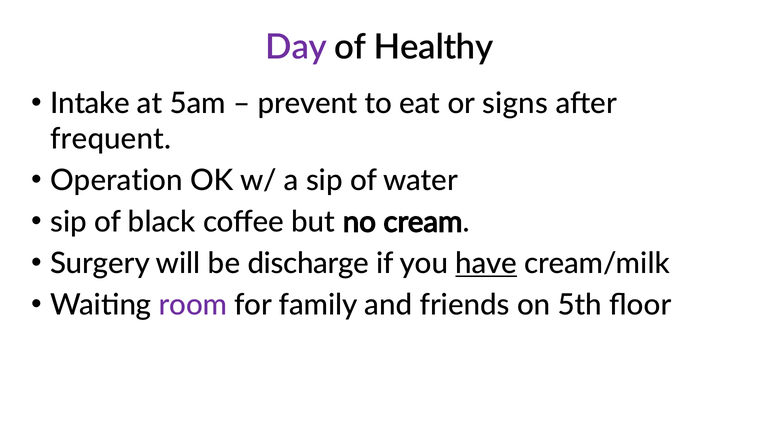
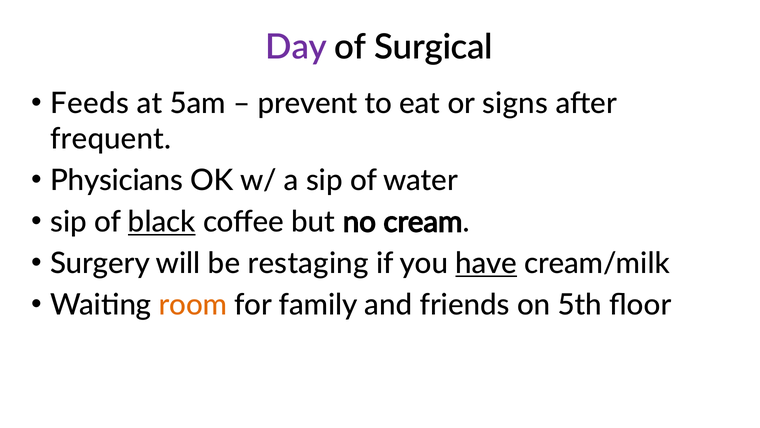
Healthy: Healthy -> Surgical (434, 47)
Intake: Intake -> Feeds (90, 103)
Operation: Operation -> Physicians (117, 180)
black underline: none -> present (162, 222)
discharge: discharge -> restaging (308, 263)
room colour: purple -> orange (193, 305)
